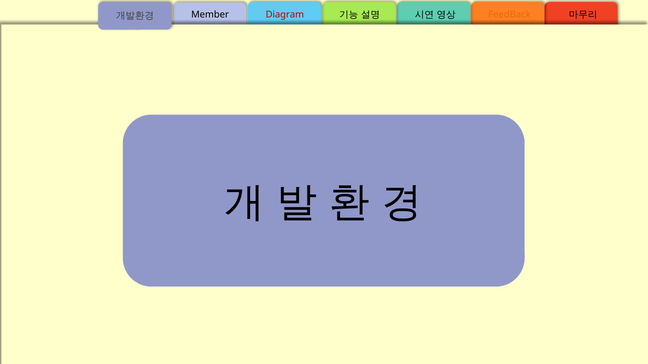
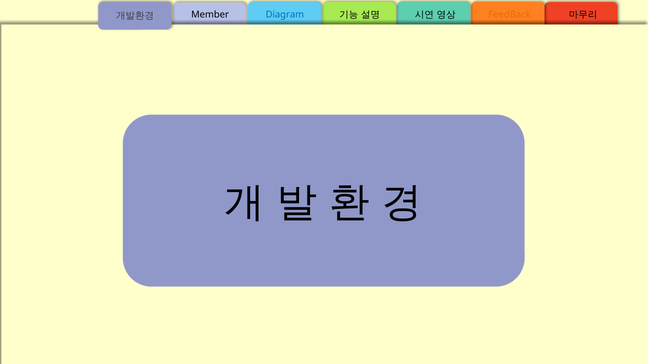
Diagram colour: red -> blue (285, 15)
